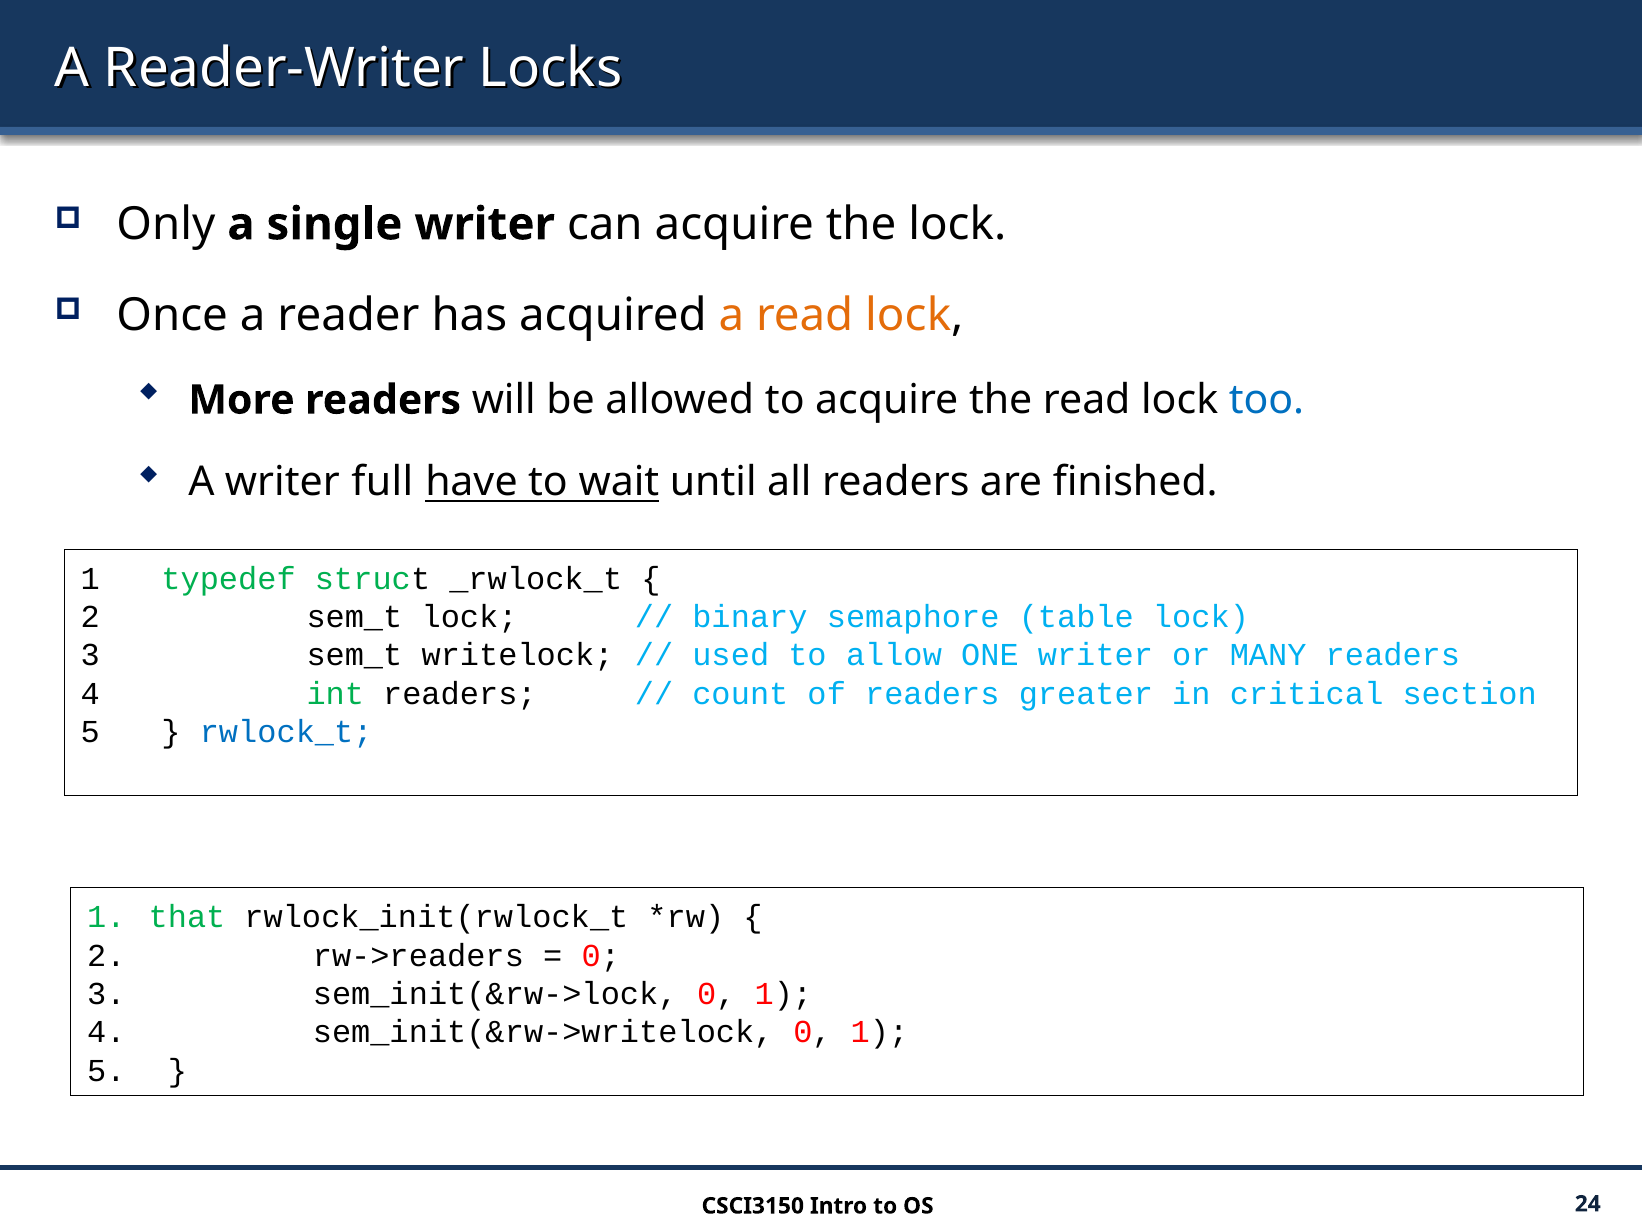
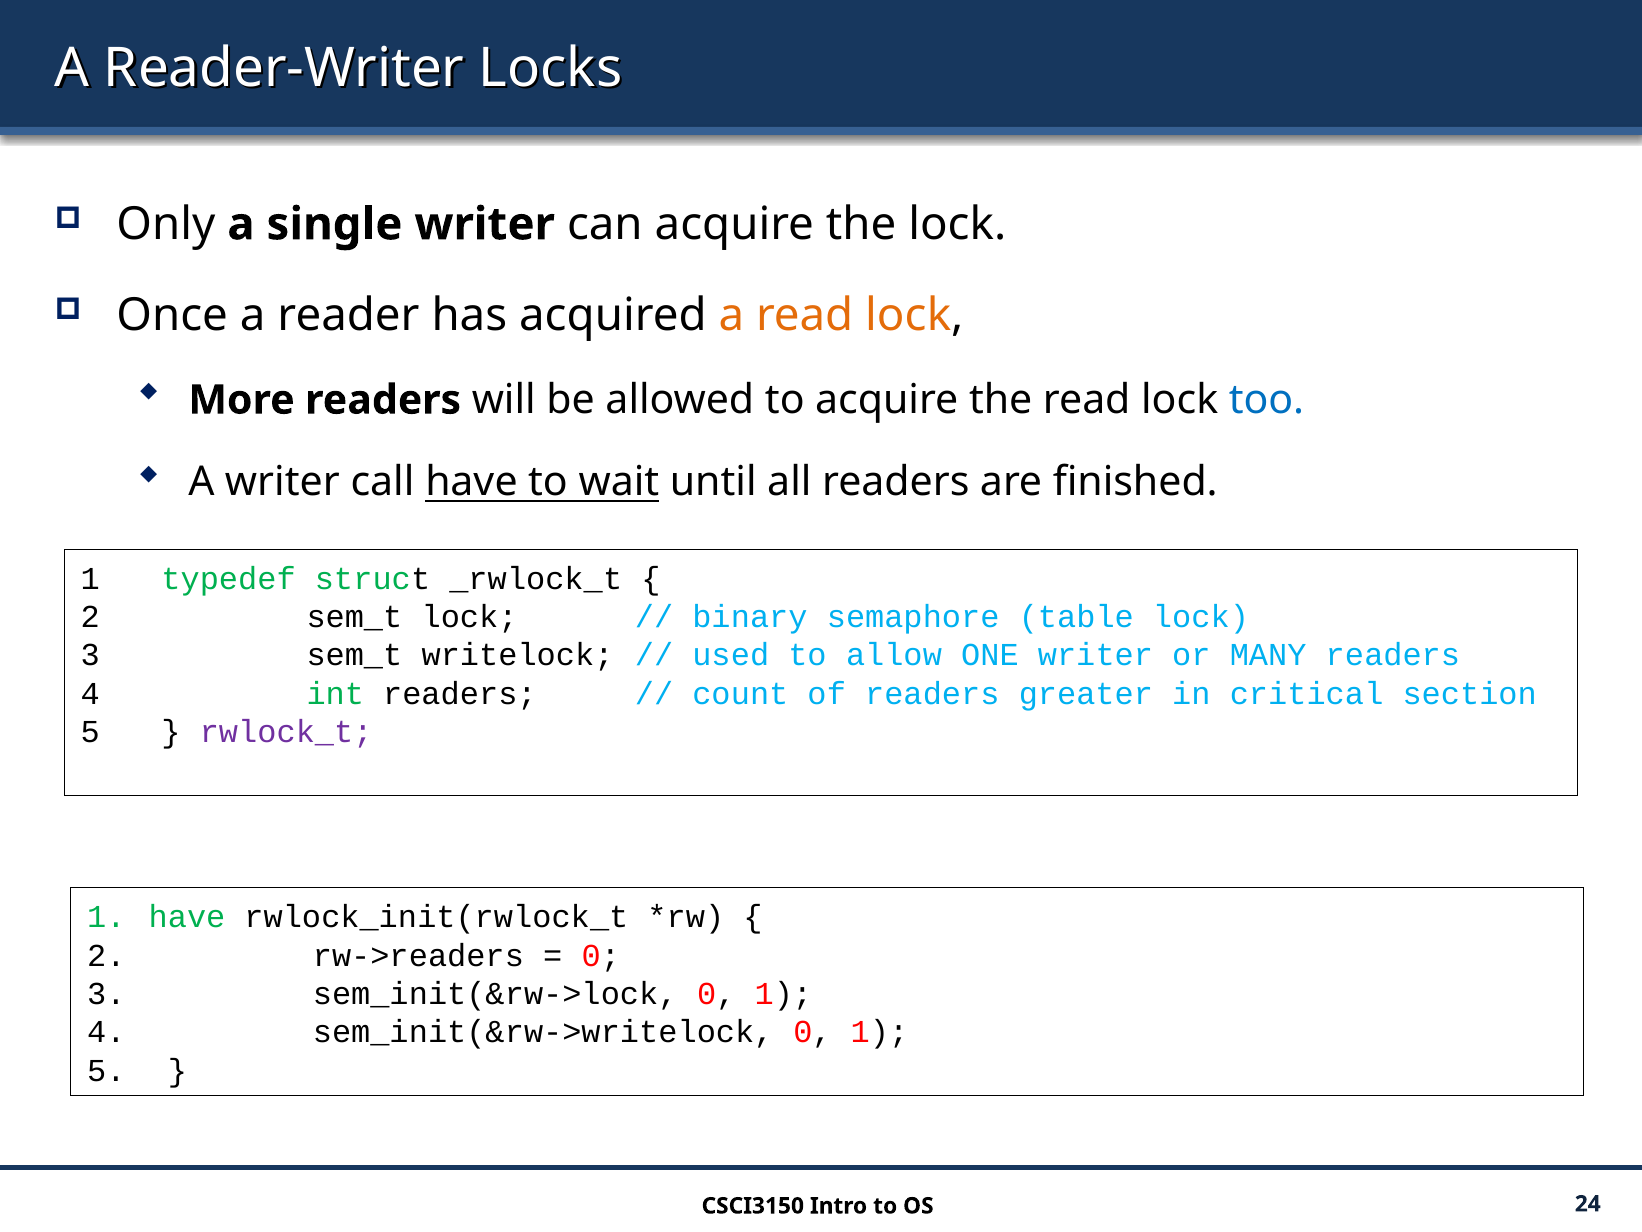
full: full -> call (382, 482)
rwlock_t colour: blue -> purple (286, 732)
1 that: that -> have (187, 917)
